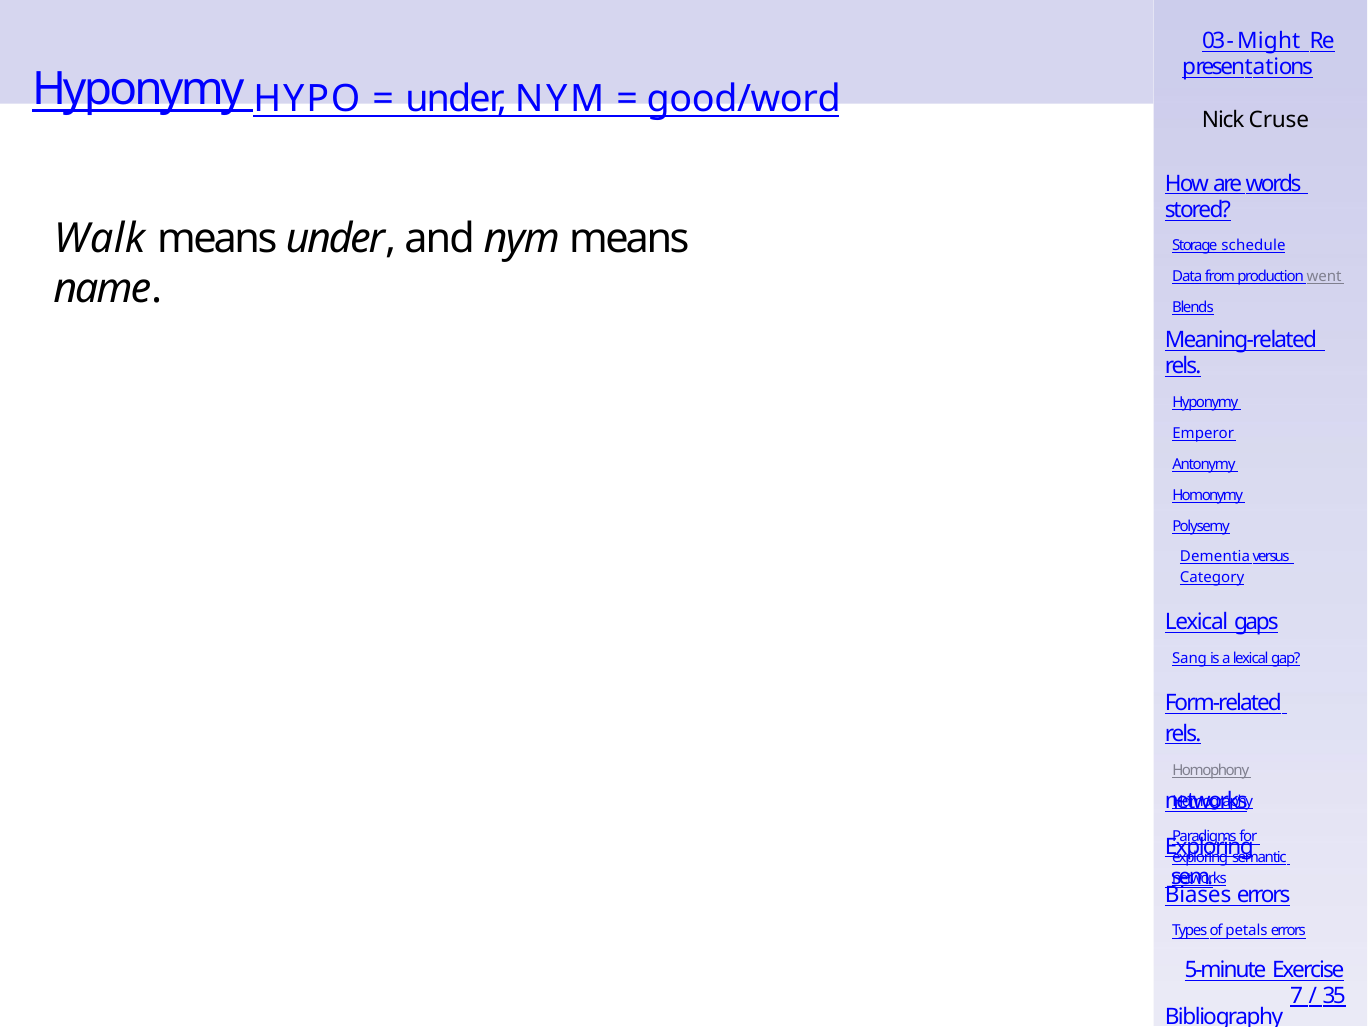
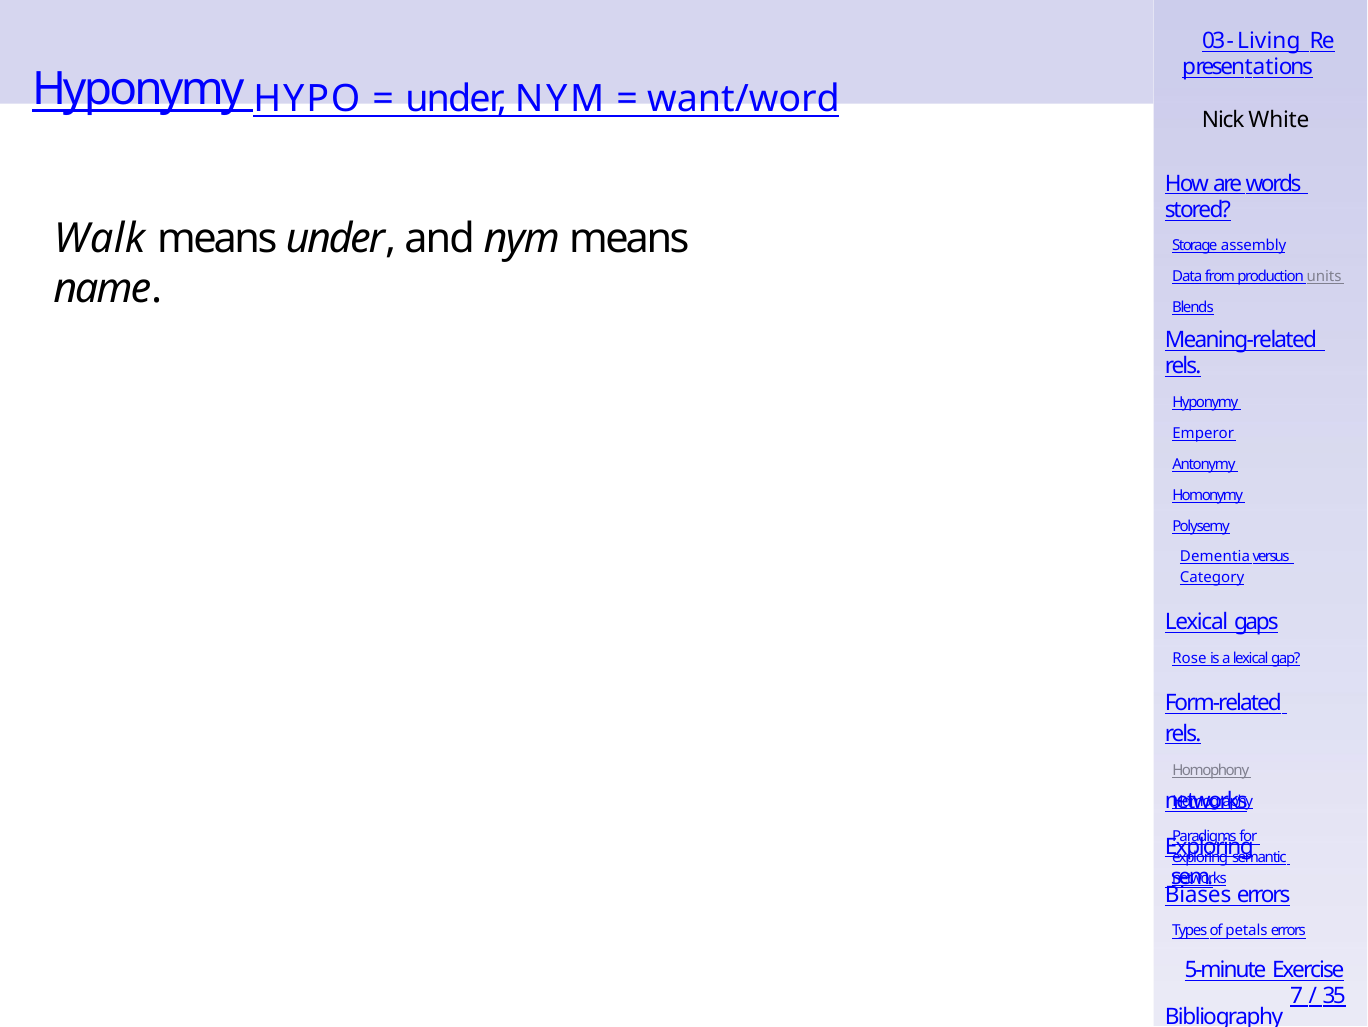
Might: Might -> Living (1269, 41)
good/word: good/word -> want/word (744, 99)
Cruse: Cruse -> White (1279, 120)
schedule: schedule -> assembly (1254, 245)
went: went -> units (1324, 276)
Sang: Sang -> Rose (1189, 658)
